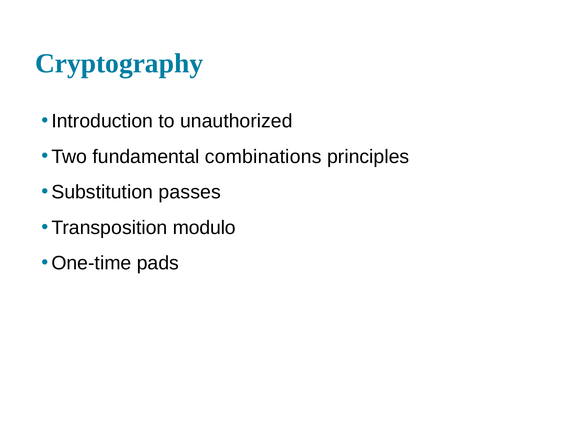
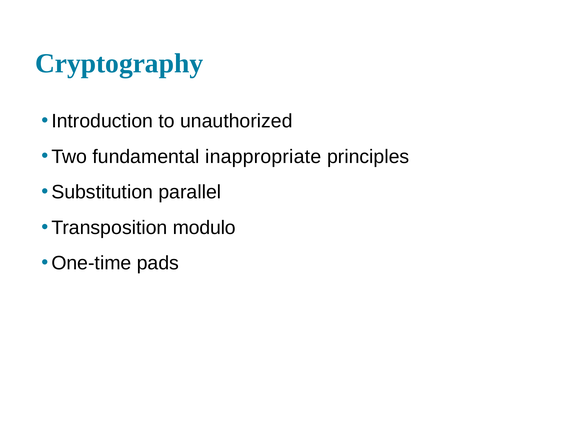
combinations: combinations -> inappropriate (263, 157)
passes: passes -> parallel (190, 192)
